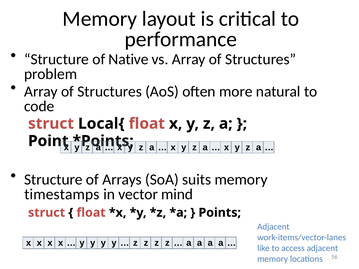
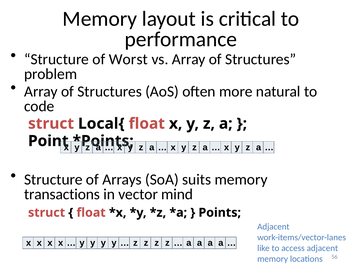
Native: Native -> Worst (128, 59)
timestamps: timestamps -> transactions (62, 194)
